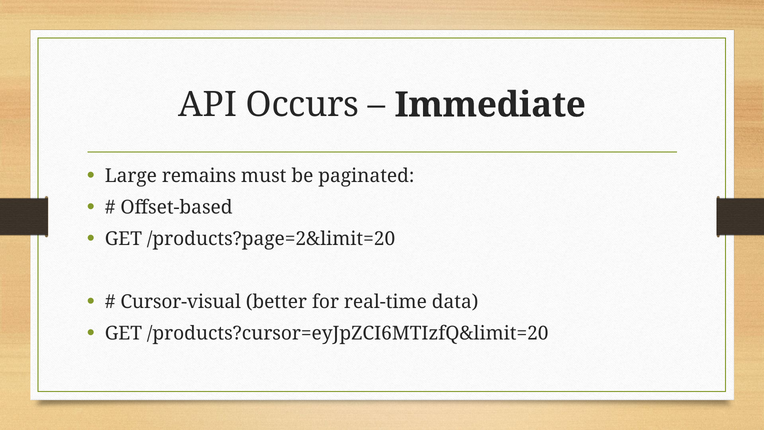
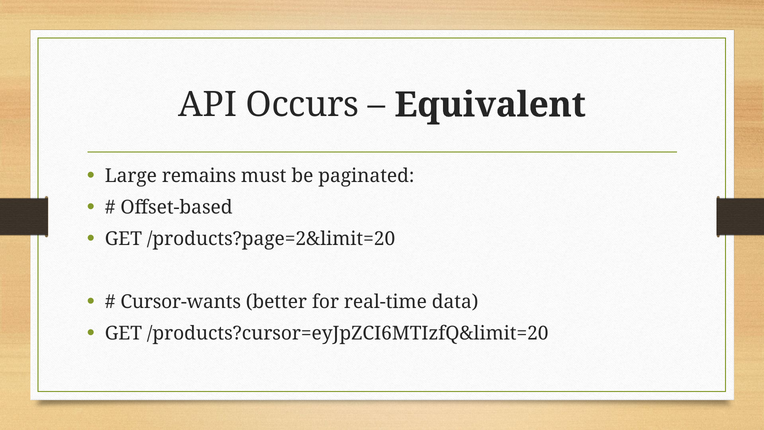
Immediate: Immediate -> Equivalent (490, 105)
Cursor-visual: Cursor-visual -> Cursor-wants (181, 302)
